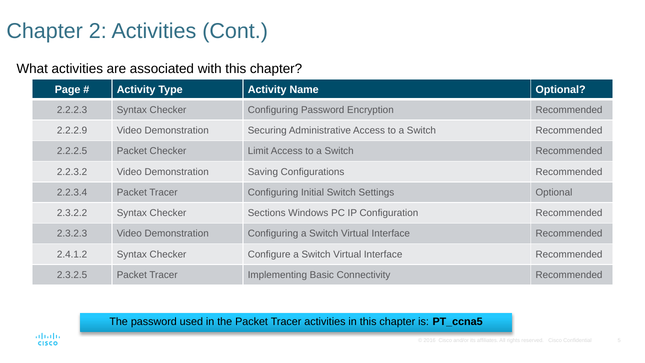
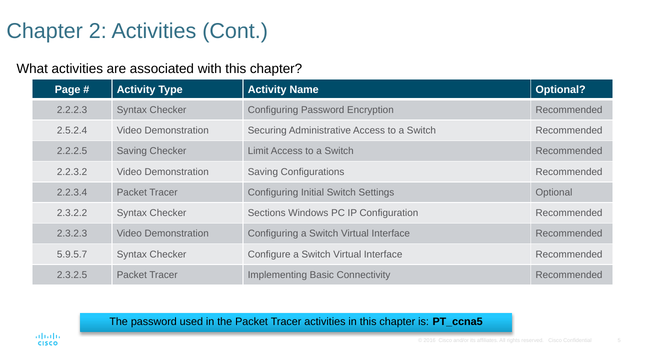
2.2.2.9: 2.2.2.9 -> 2.5.2.4 (72, 130)
2.2.2.5 Packet: Packet -> Saving (132, 151)
2.4.1.2: 2.4.1.2 -> 5.9.5.7 (72, 254)
